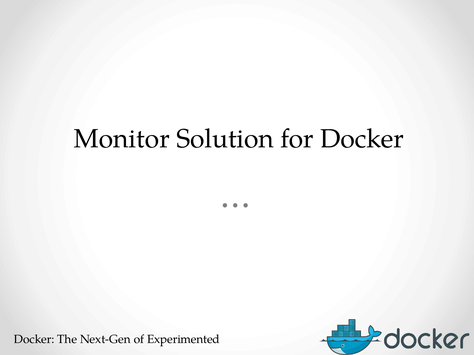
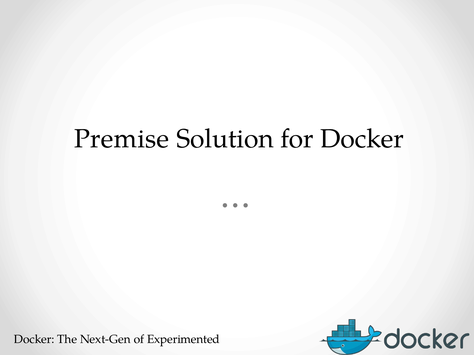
Monitor: Monitor -> Premise (122, 139)
